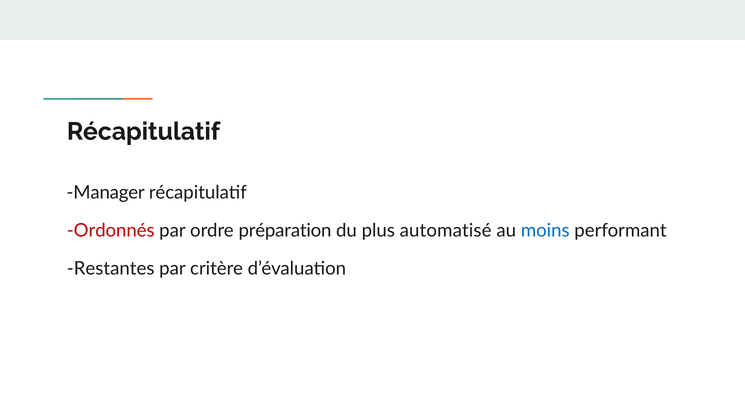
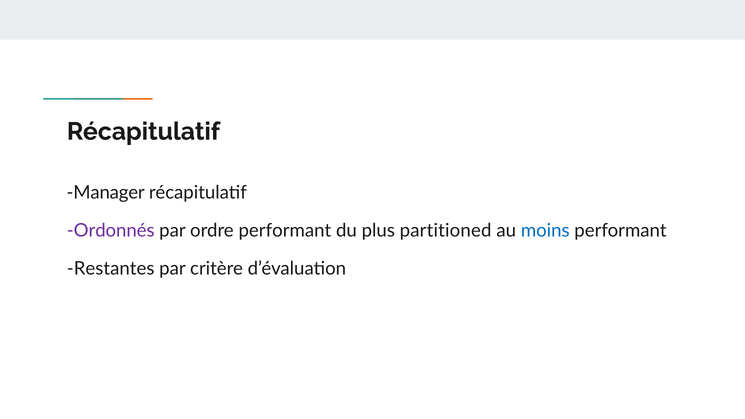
Ordonnés colour: red -> purple (111, 231)
ordre préparation: préparation -> performant (285, 231)
automatisé: automatisé -> partitioned (446, 231)
